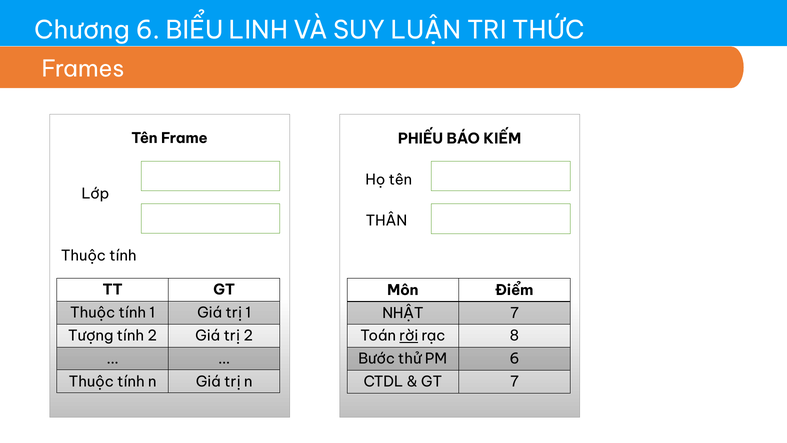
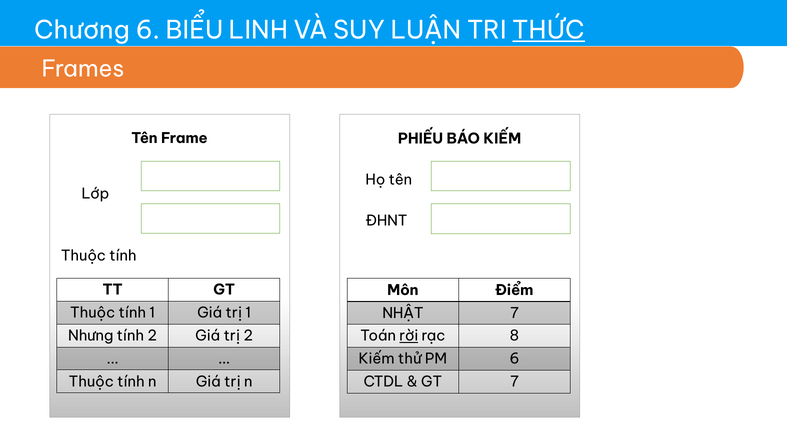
THỨC underline: none -> present (549, 31)
THÂN: THÂN -> ĐHNT (386, 221)
Tượng: Tượng -> Nhưng (91, 336)
Bước: Bước -> Kiếm (377, 359)
